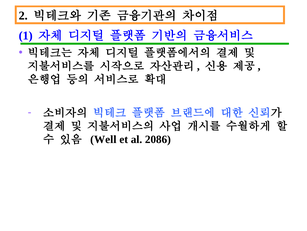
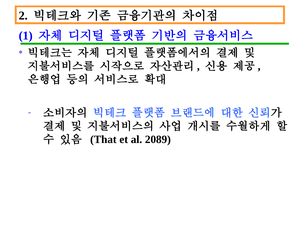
Well: Well -> That (103, 139)
2086: 2086 -> 2089 (158, 139)
